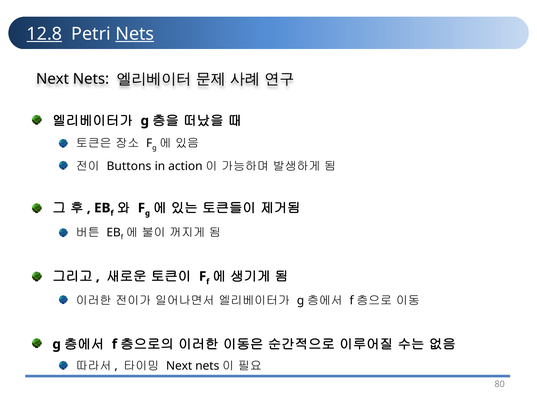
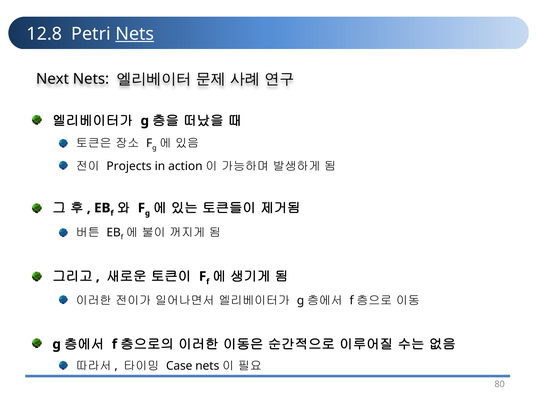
12.8 underline: present -> none (44, 34)
Buttons: Buttons -> Projects (129, 166)
Next: Next -> Case (179, 366)
